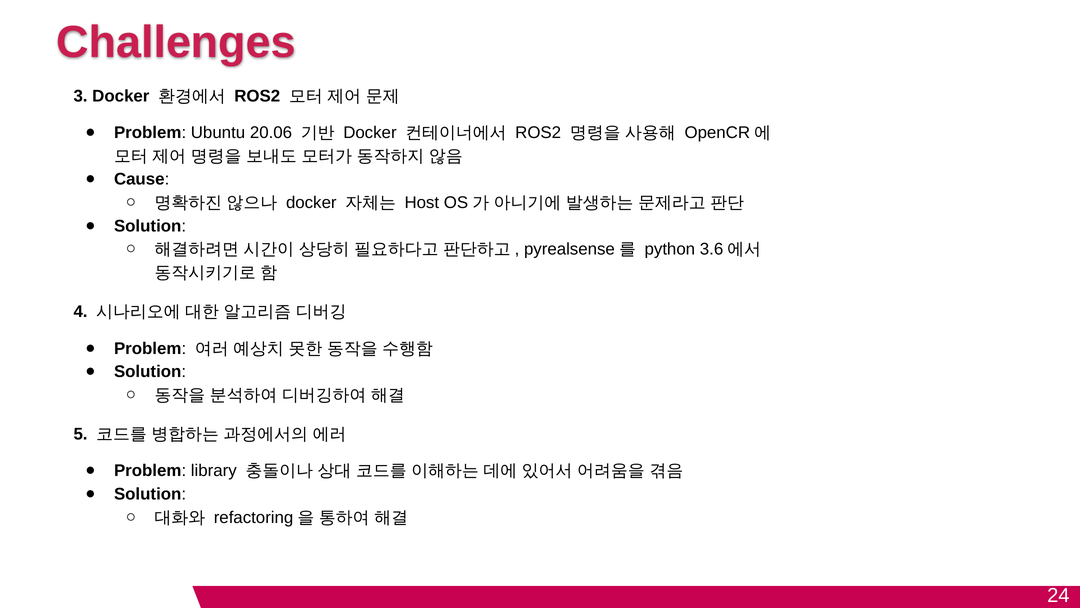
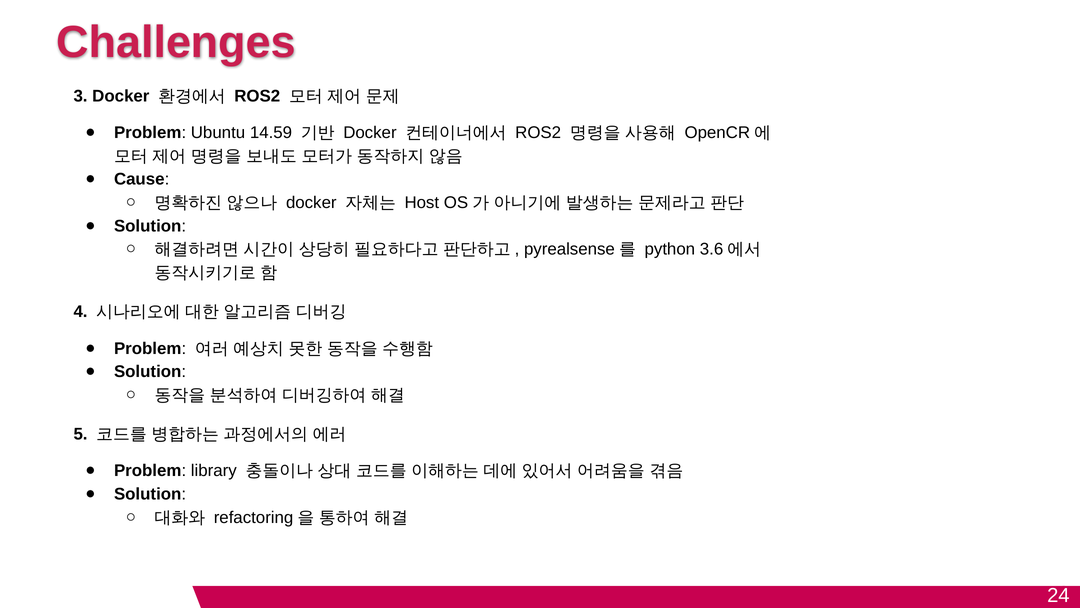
20.06: 20.06 -> 14.59 (271, 133)
